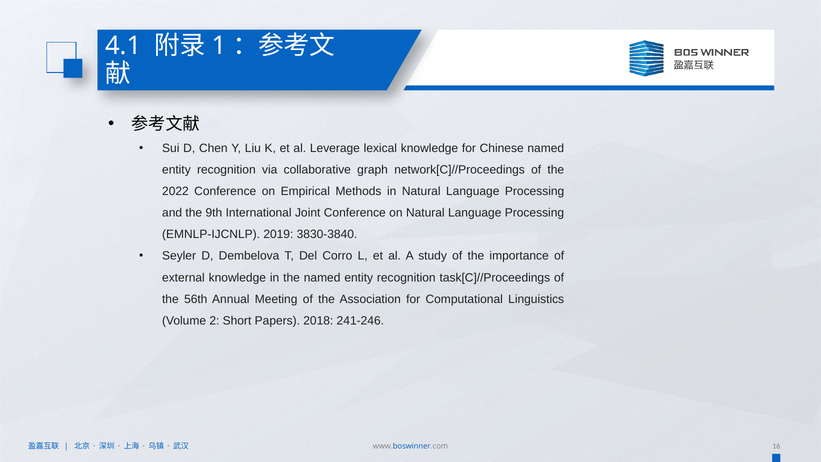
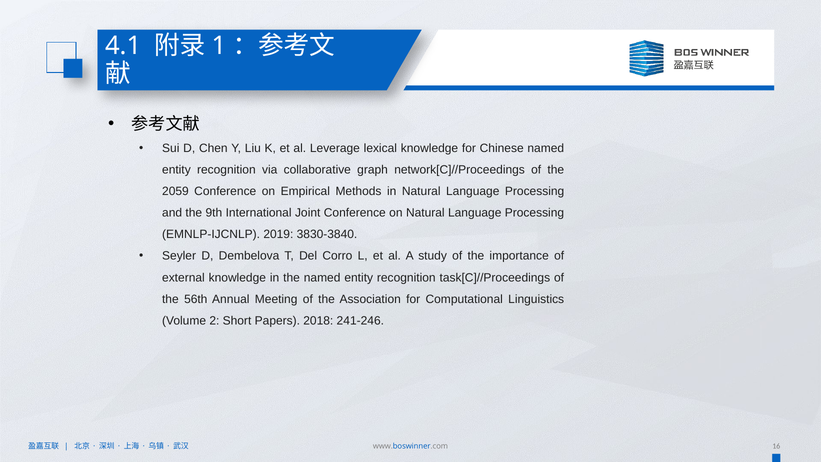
2022: 2022 -> 2059 (175, 191)
